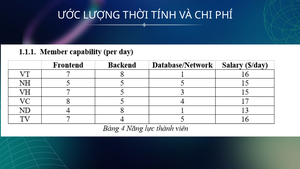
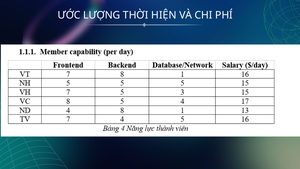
TÍNH: TÍNH -> HIỆN (164, 15)
